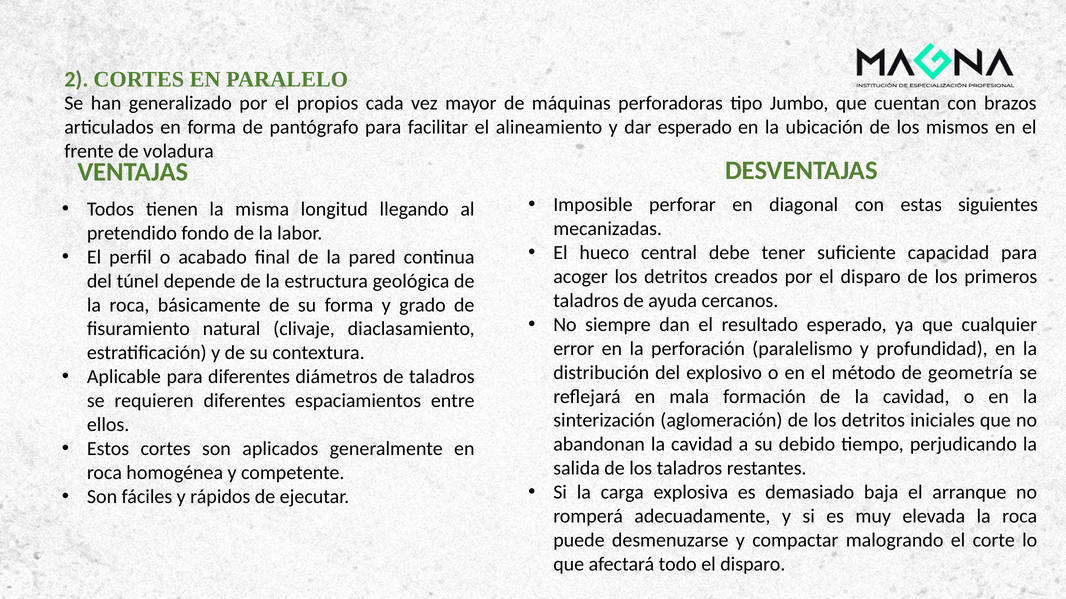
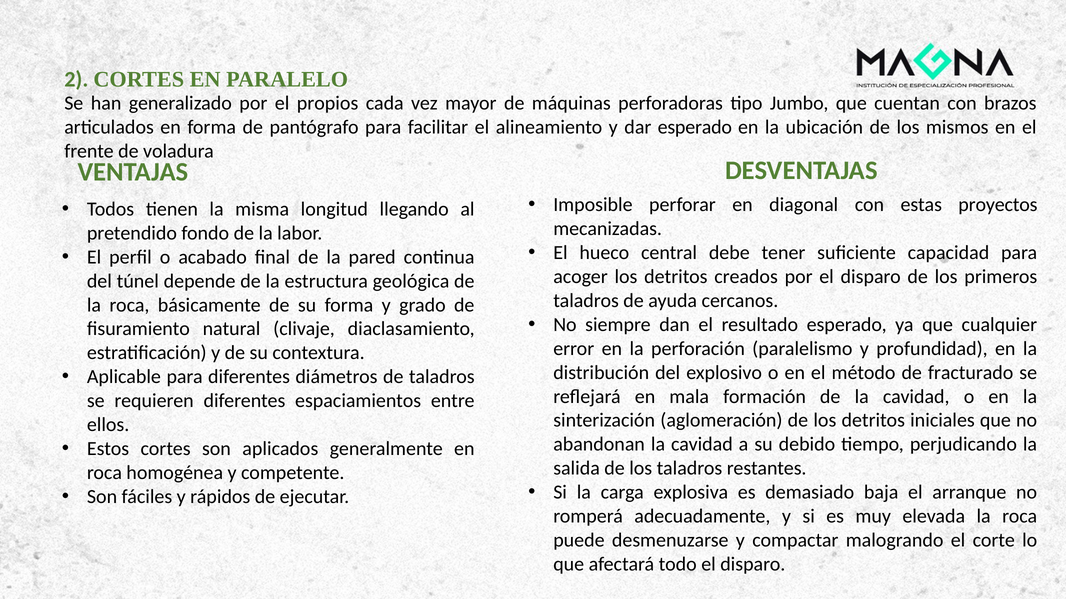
siguientes: siguientes -> proyectos (998, 205)
geometría: geometría -> fracturado (971, 373)
